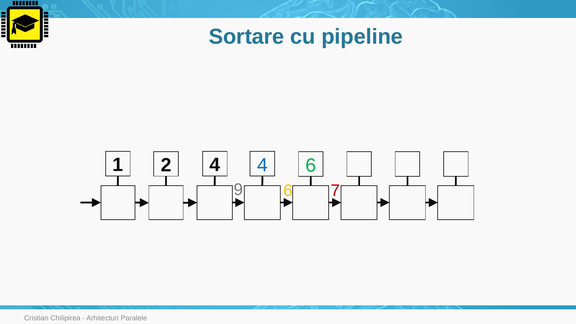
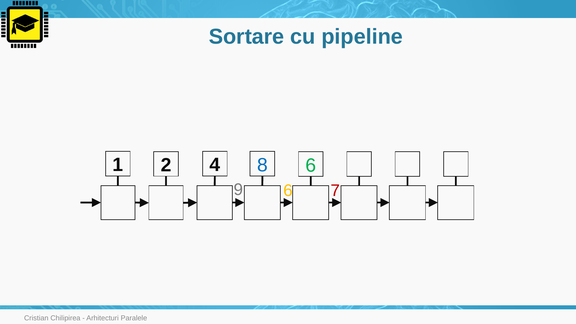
4 4: 4 -> 8 (262, 165)
